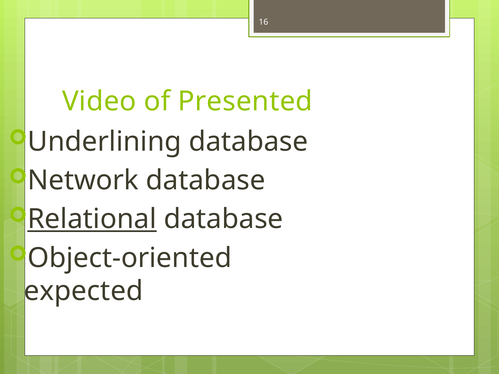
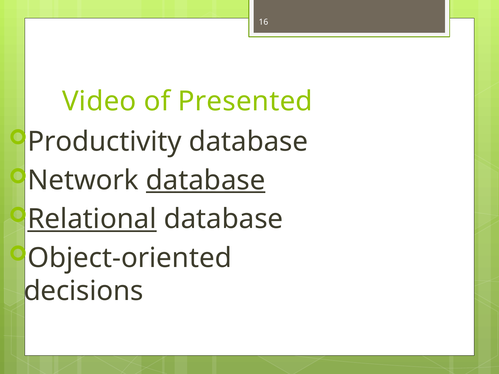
Underlining: Underlining -> Productivity (105, 142)
database underline: none -> present (206, 180)
expected: expected -> decisions (84, 291)
